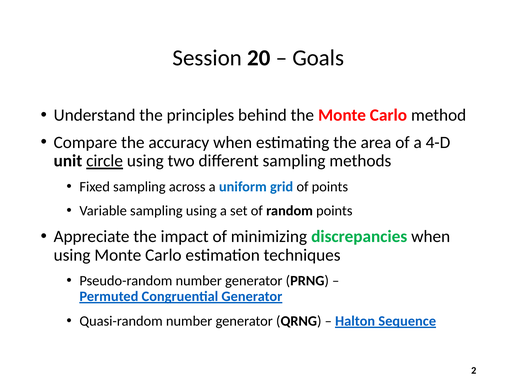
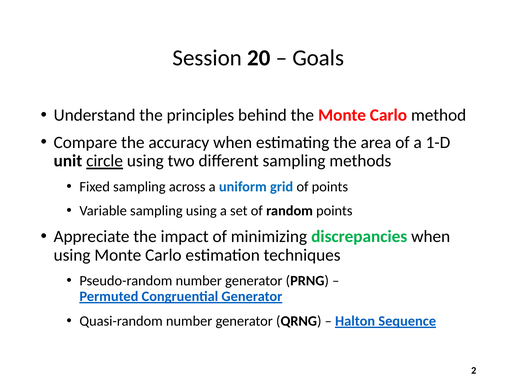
4-D: 4-D -> 1-D (438, 142)
